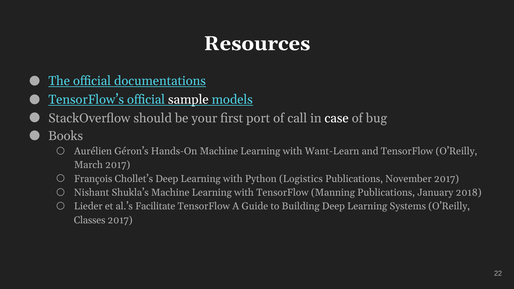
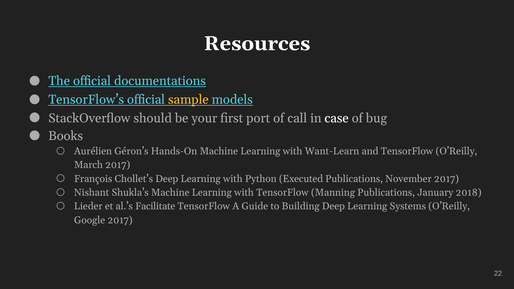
sample colour: white -> yellow (188, 100)
Logistics: Logistics -> Executed (301, 179)
Classes: Classes -> Google (90, 220)
